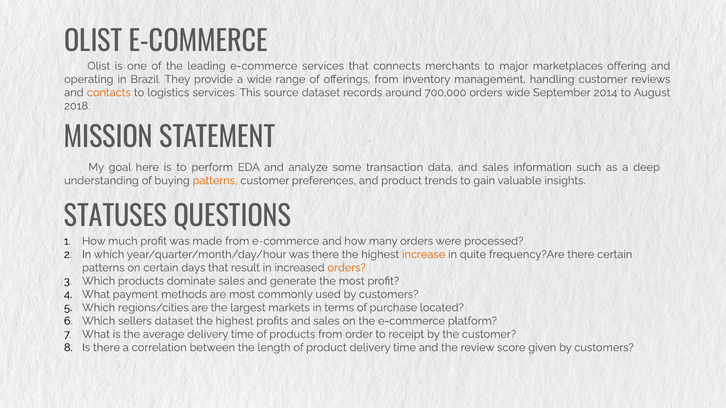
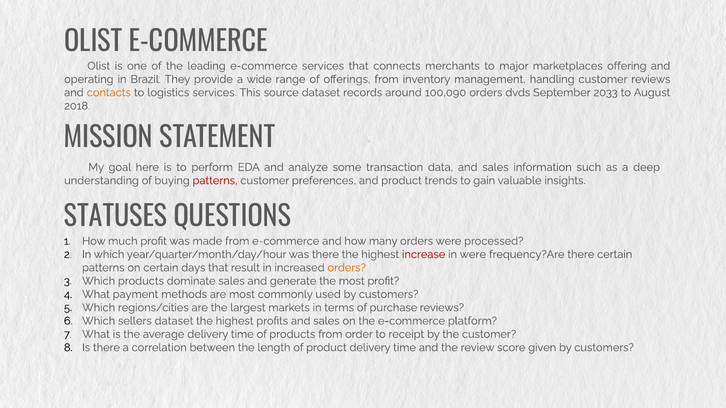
700,000: 700,000 -> 100,090 (446, 93)
orders wide: wide -> dvds (518, 93)
2014: 2014 -> 2033 (606, 93)
patterns colour: orange -> red (215, 181)
increase colour: orange -> red (424, 255)
in quite: quite -> were (473, 255)
purchase located: located -> reviews (442, 308)
